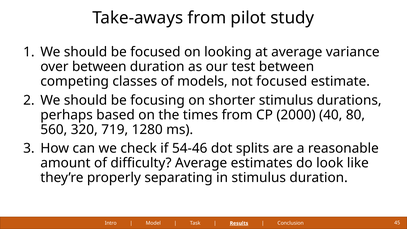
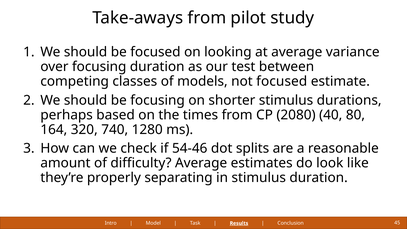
over between: between -> focusing (99, 67)
2000: 2000 -> 2080 (296, 115)
560: 560 -> 164 (54, 130)
719: 719 -> 740 (115, 130)
